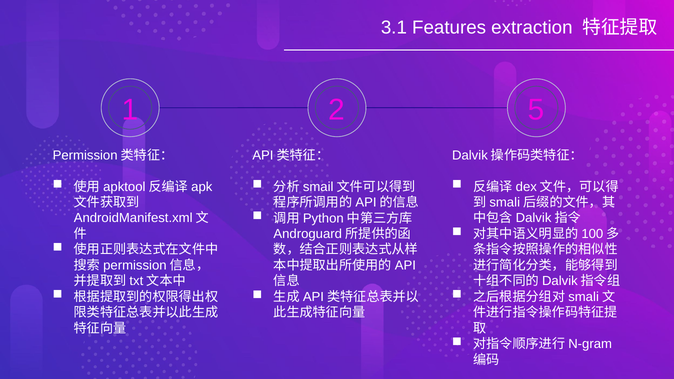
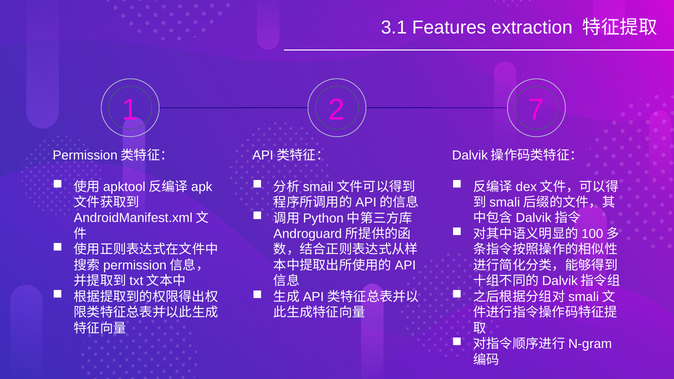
5: 5 -> 7 (536, 110)
